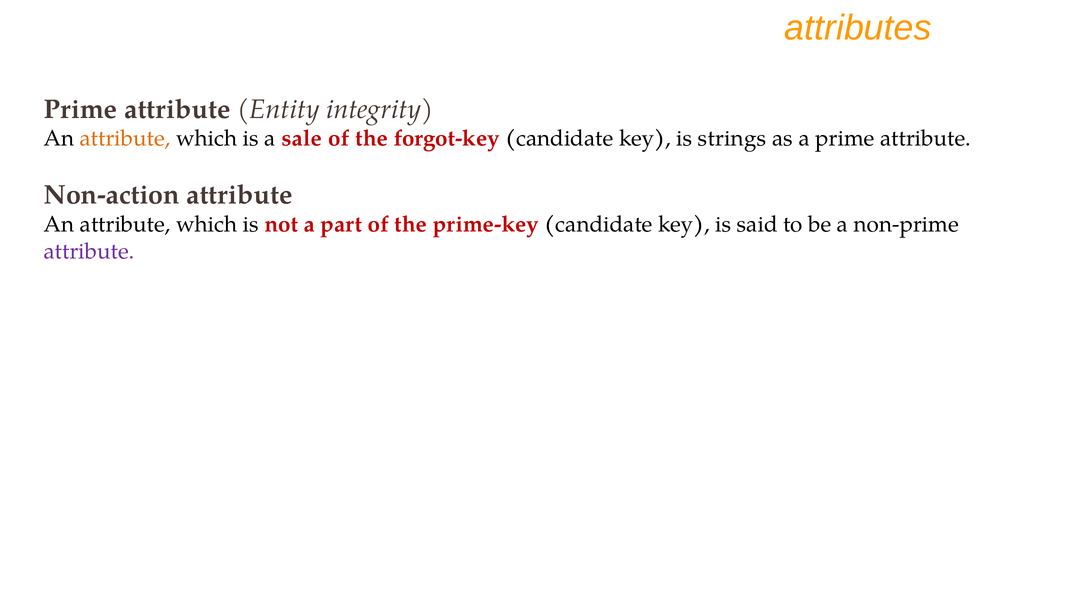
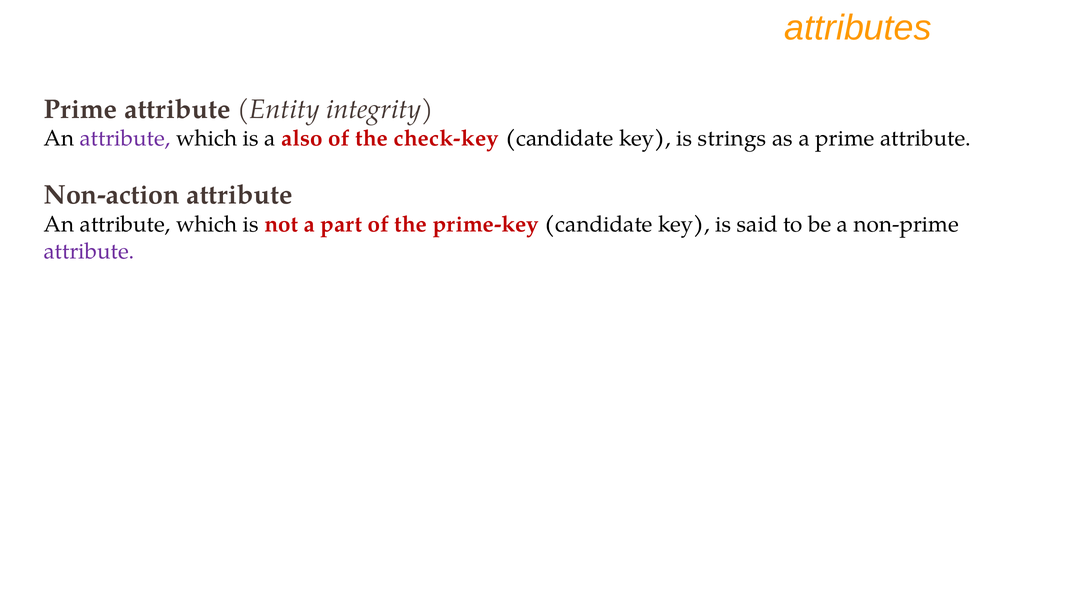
attribute colour: orange -> purple (125, 138)
sale: sale -> also (302, 138)
forgot-key: forgot-key -> check-key (446, 138)
